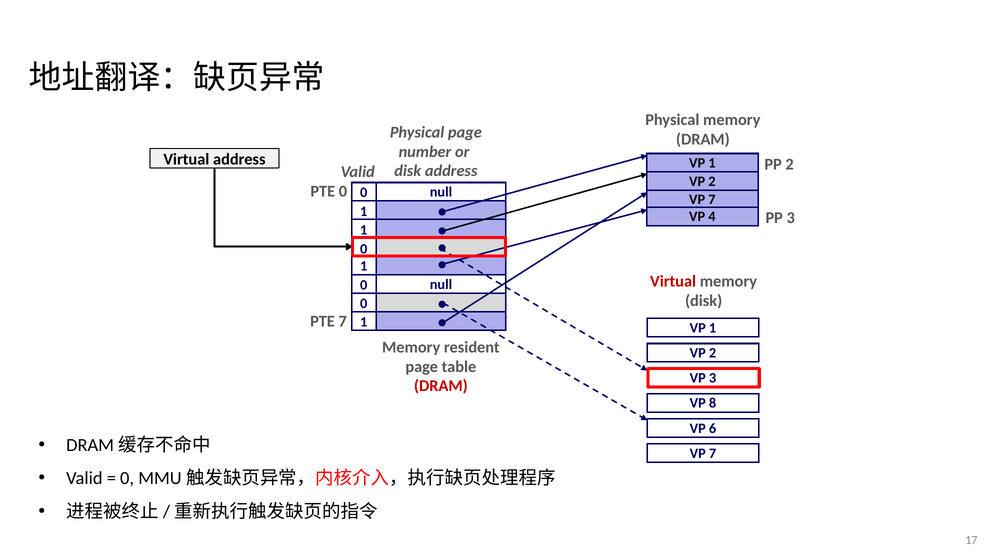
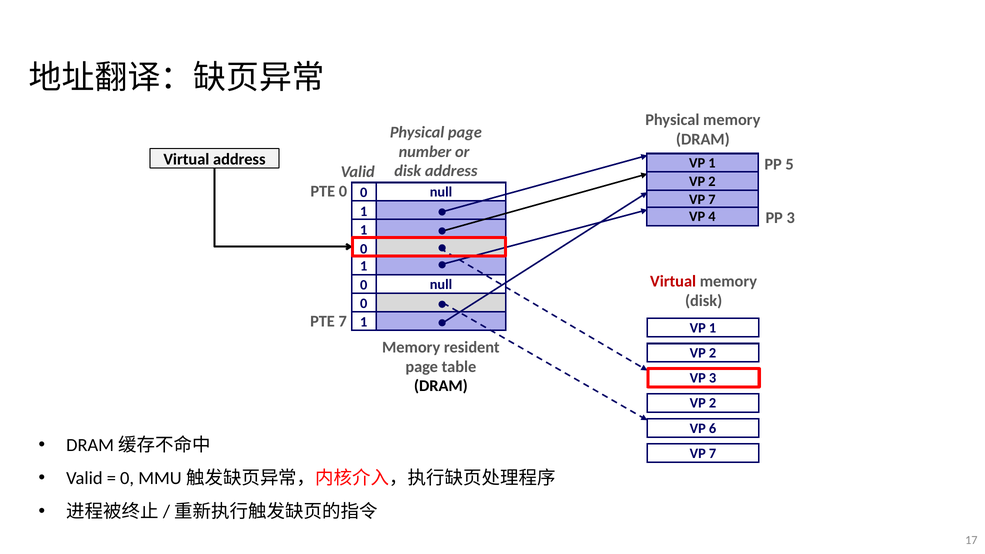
PP 2: 2 -> 5 (790, 164)
DRAM colour: red -> black (441, 386)
8: 8 -> 2 (713, 403)
